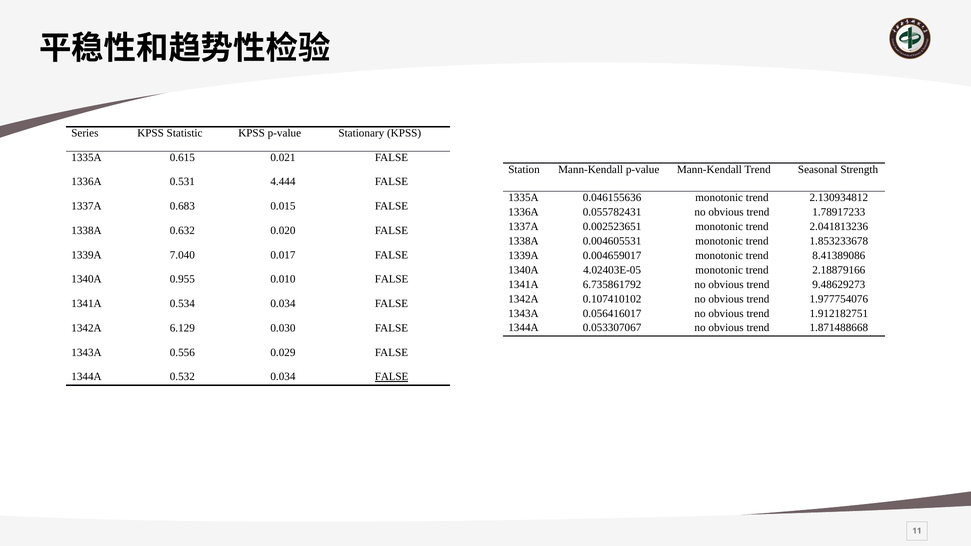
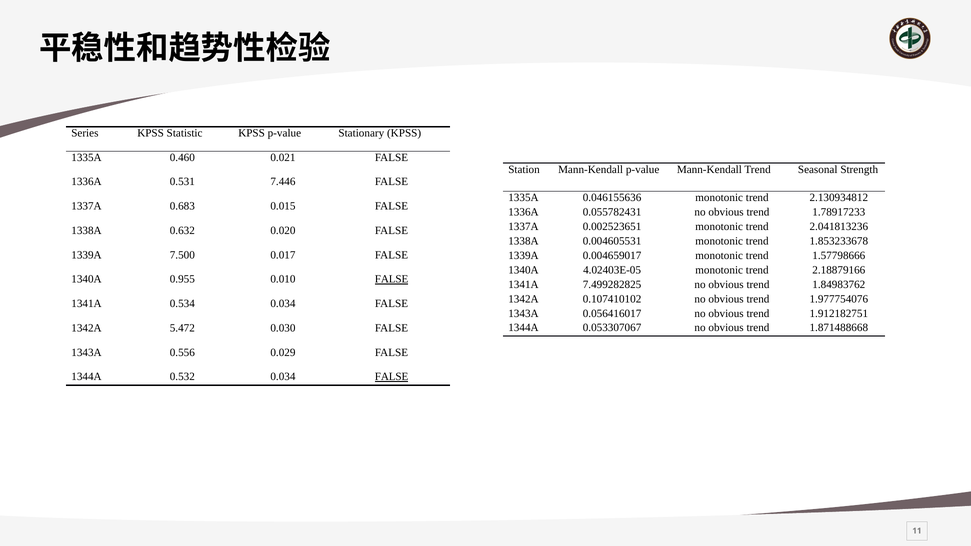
0.615: 0.615 -> 0.460 (182, 157)
4.444: 4.444 -> 7.446 (283, 182)
7.040: 7.040 -> 7.500 (182, 255)
8.41389086: 8.41389086 -> 1.57798666 (839, 256)
FALSE underline: none -> present (392, 279)
6.735861792: 6.735861792 -> 7.499282825 (612, 285)
9.48629273: 9.48629273 -> 1.84983762 (839, 285)
6.129: 6.129 -> 5.472 (182, 328)
